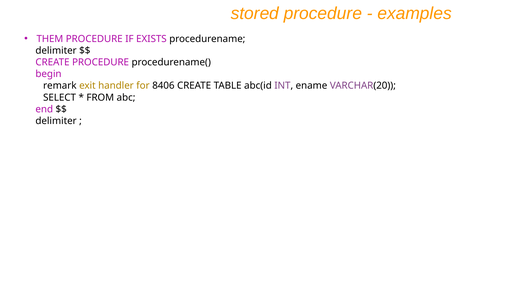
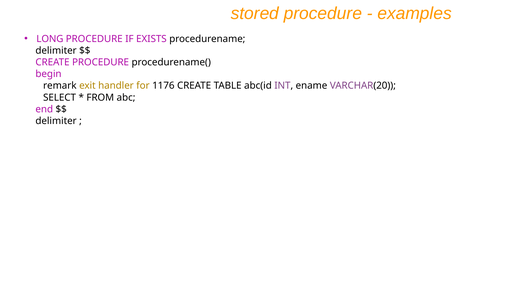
THEM: THEM -> LONG (50, 39)
8406: 8406 -> 1176 (163, 86)
